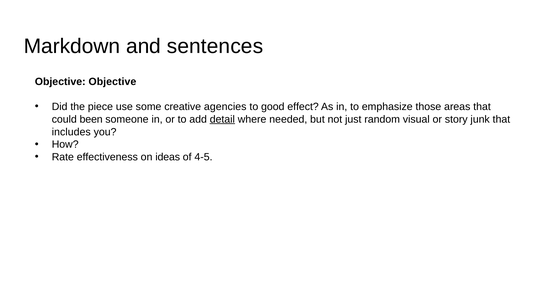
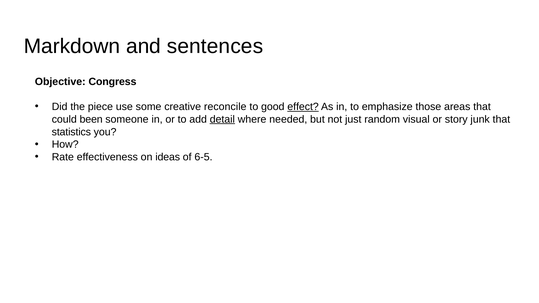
Objective Objective: Objective -> Congress (112, 82)
agencies: agencies -> reconcile (225, 107)
effect underline: none -> present (303, 107)
includes: includes -> statistics (71, 132)
4-5: 4-5 -> 6-5 (204, 157)
